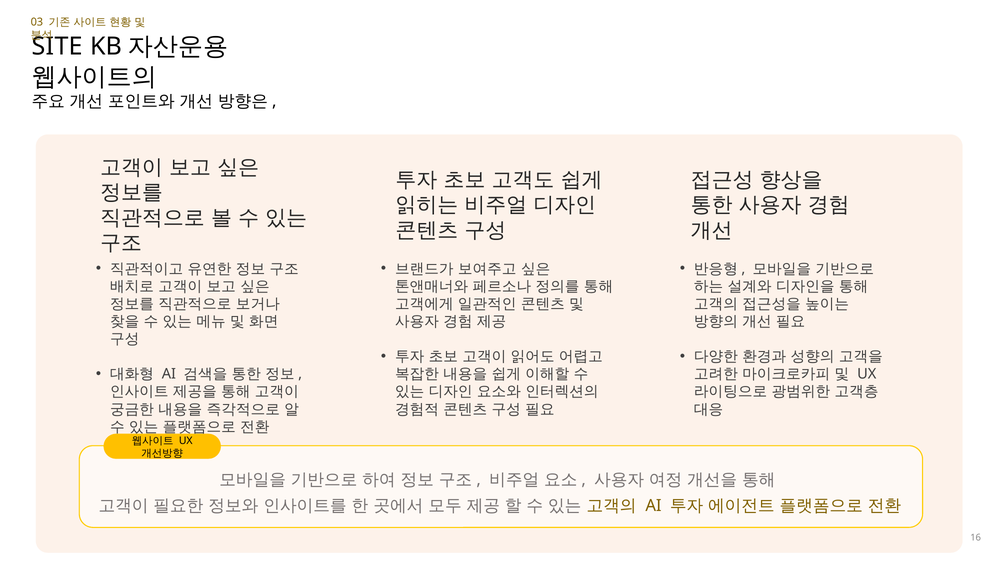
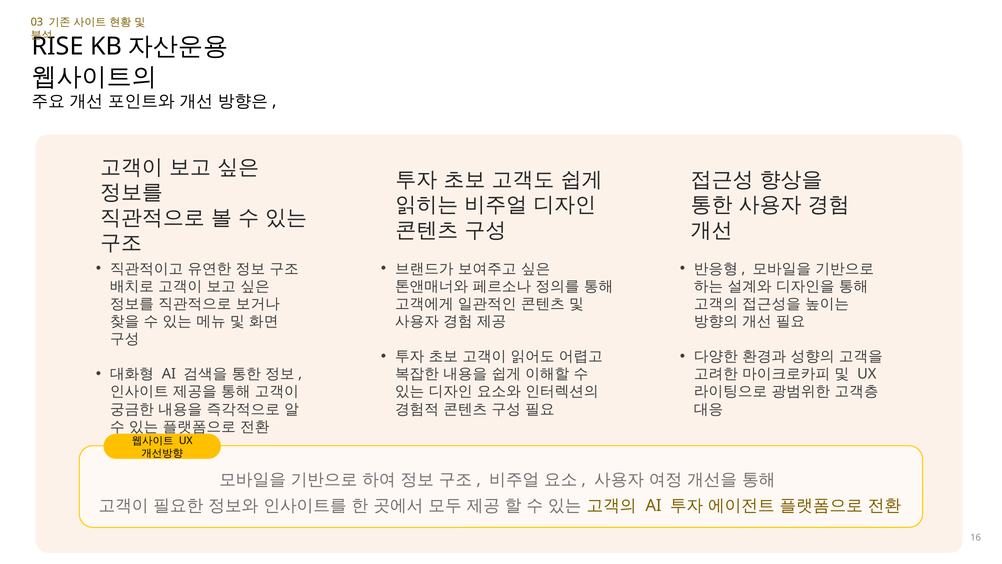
SITE: SITE -> RISE (58, 47)
